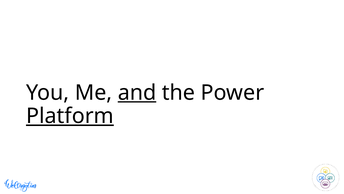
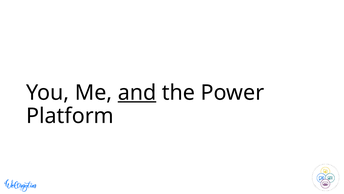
Platform underline: present -> none (70, 116)
